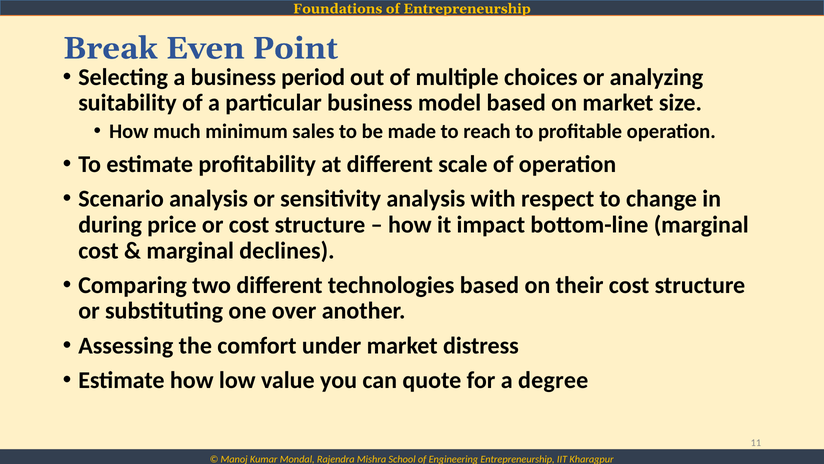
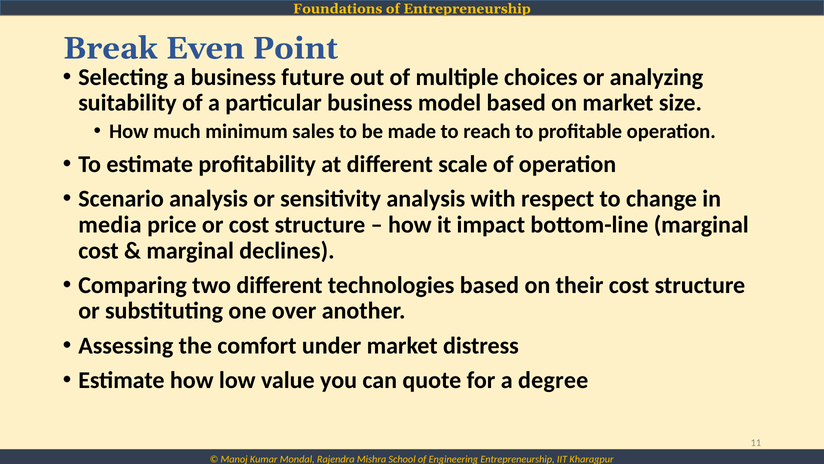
period: period -> future (313, 77)
during: during -> media (110, 224)
